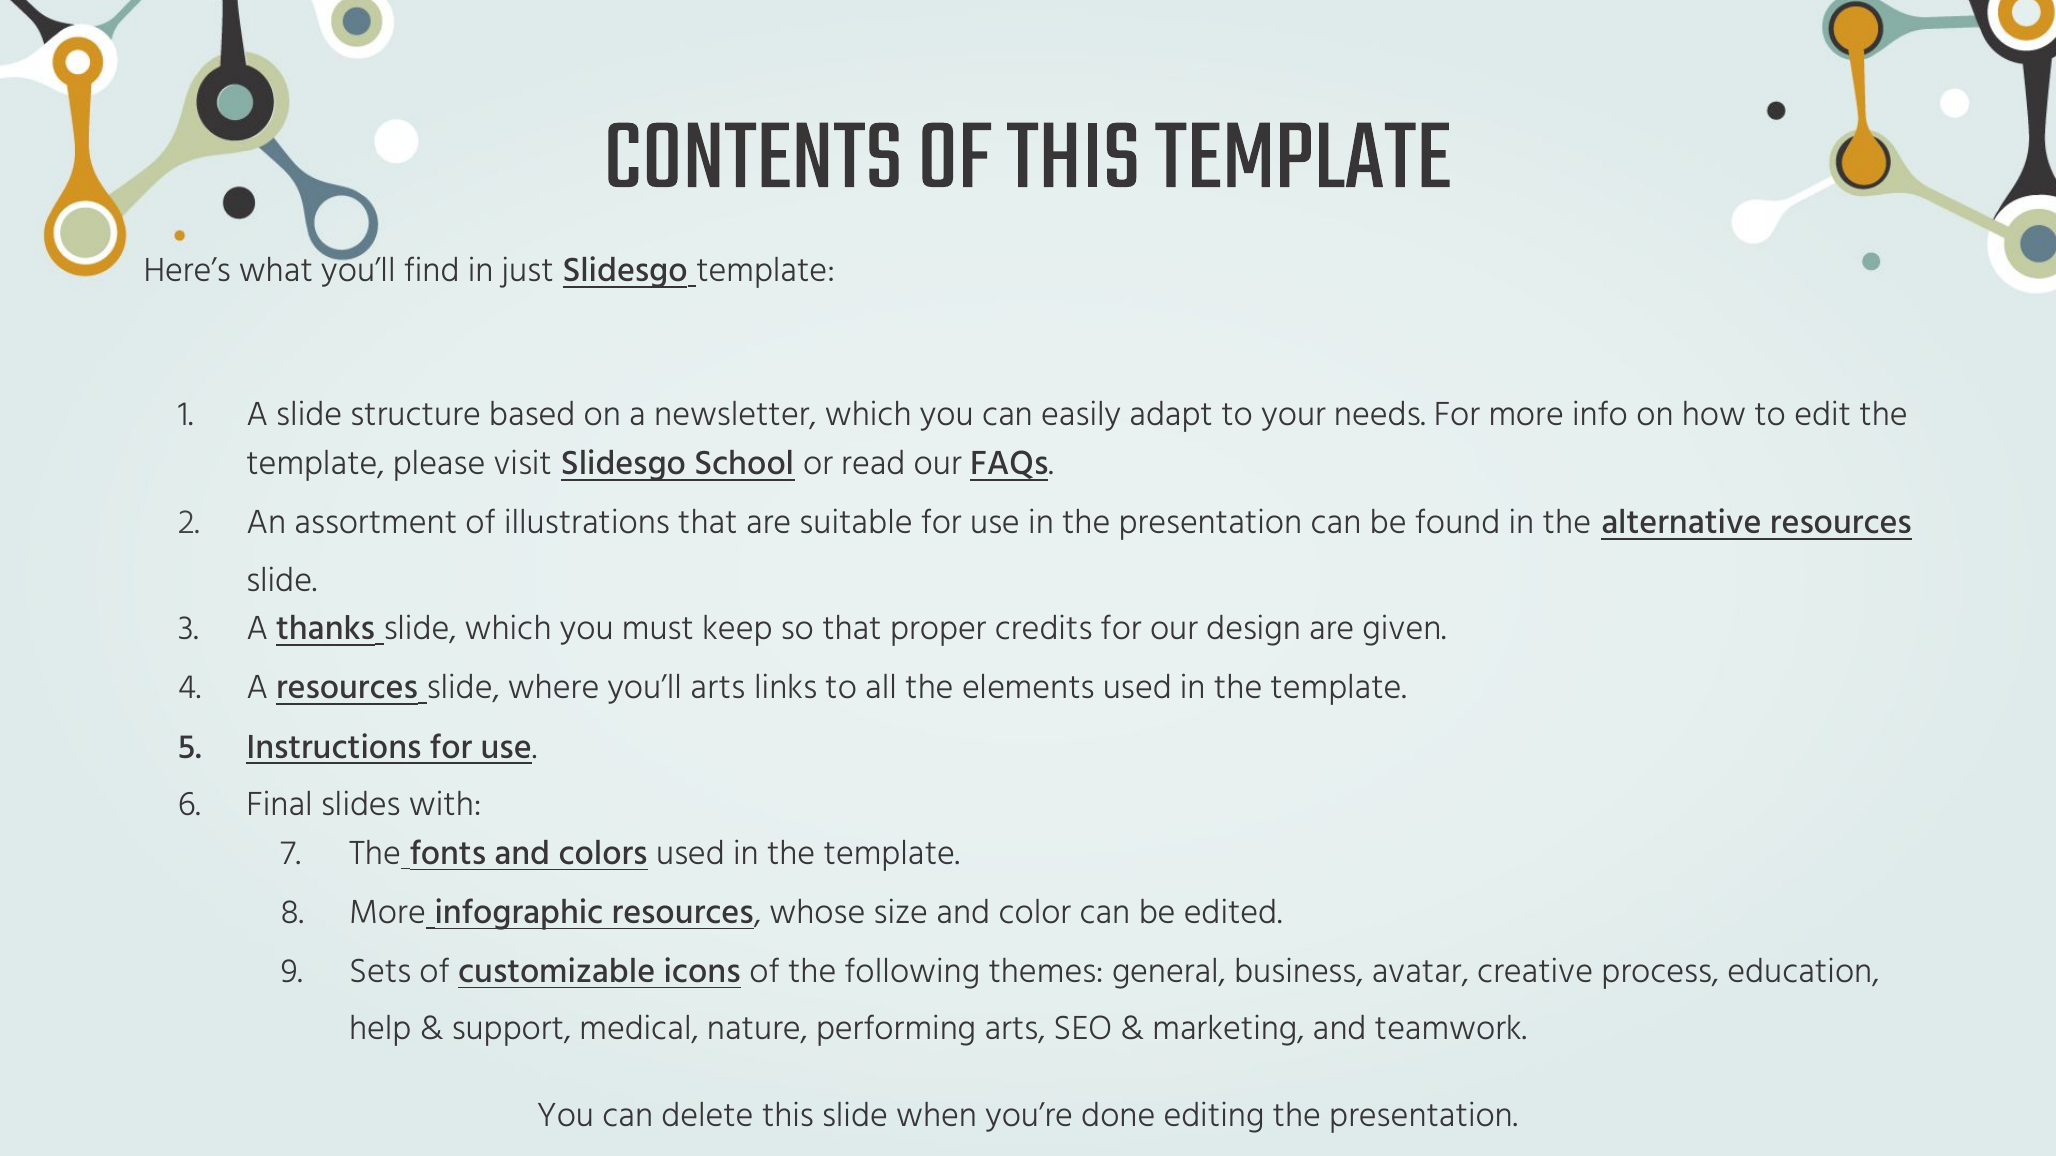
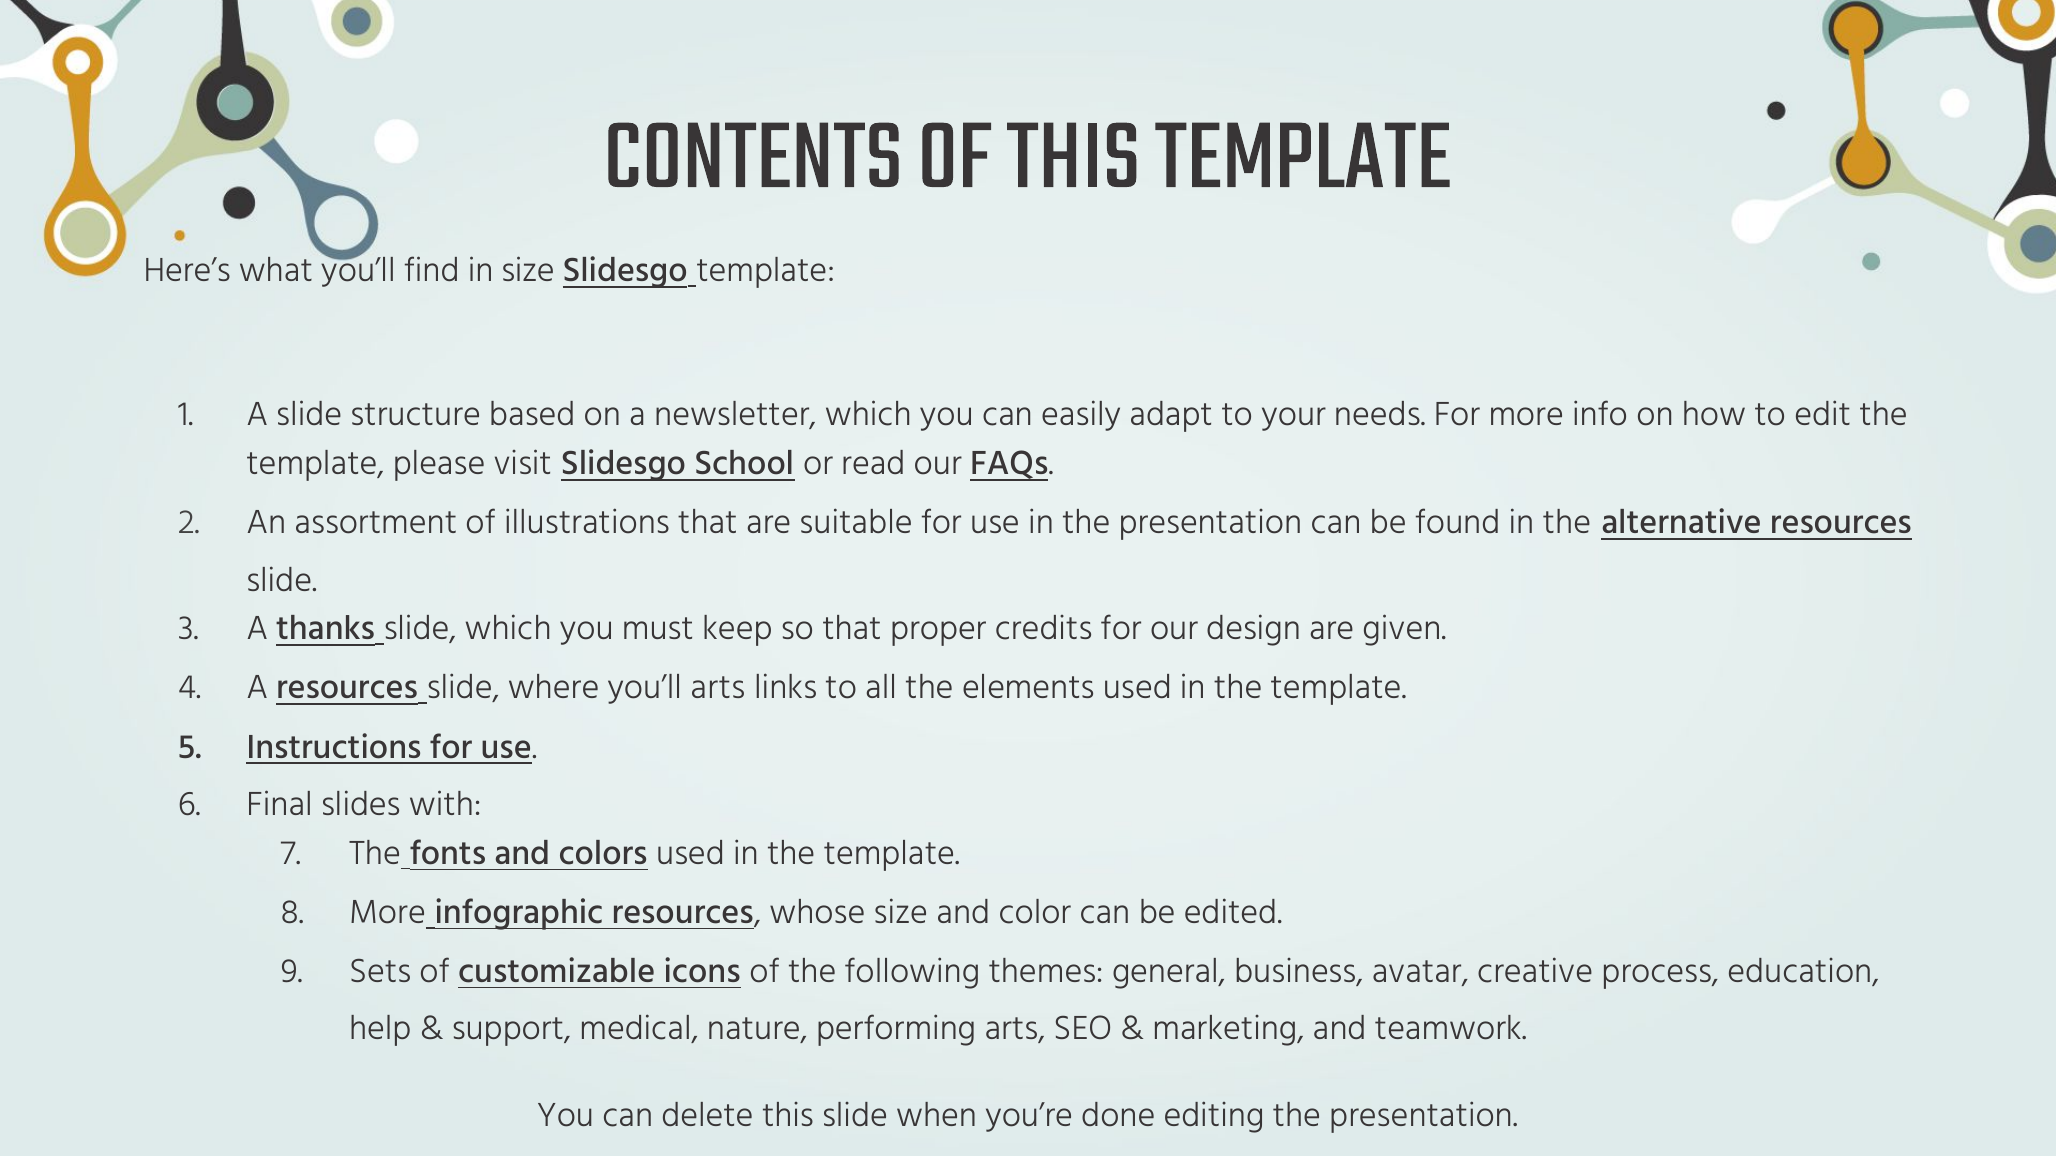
in just: just -> size (528, 270)
